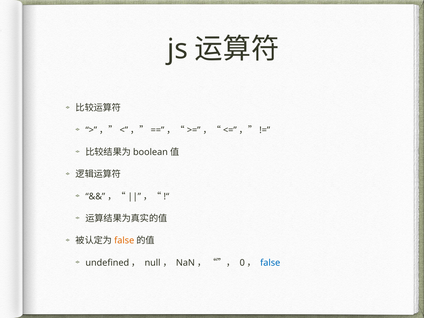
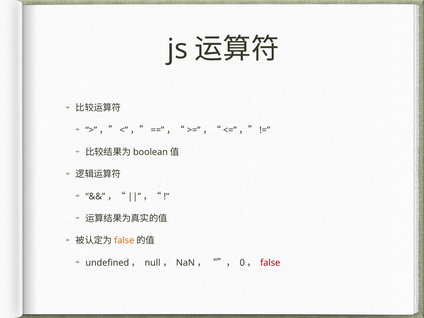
false colour: blue -> red (270, 263)
